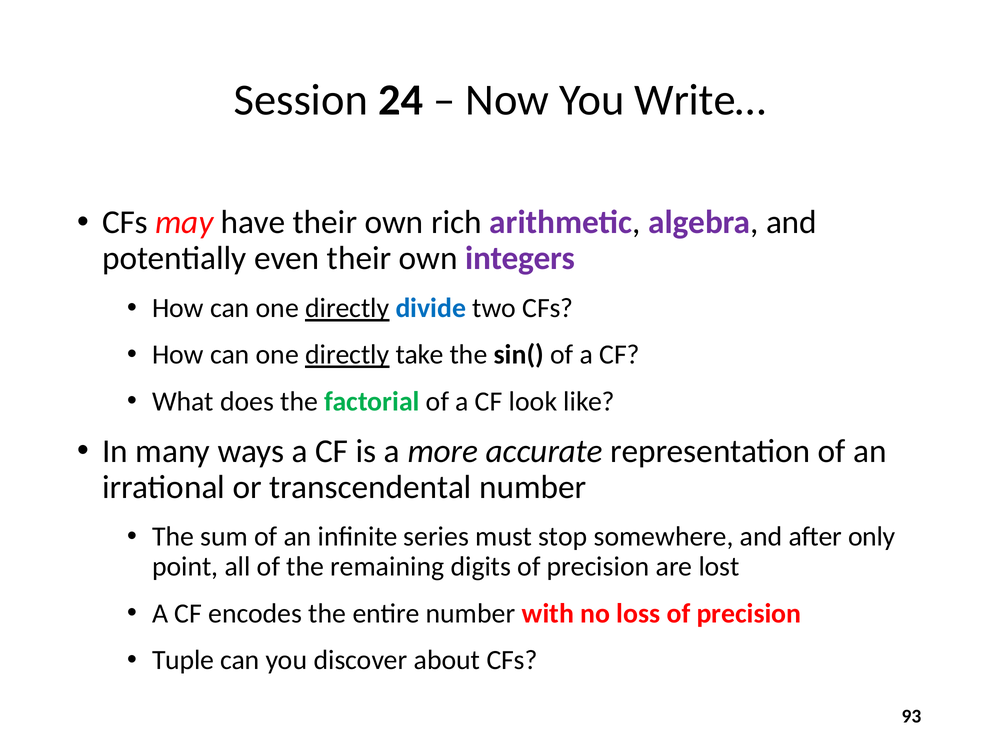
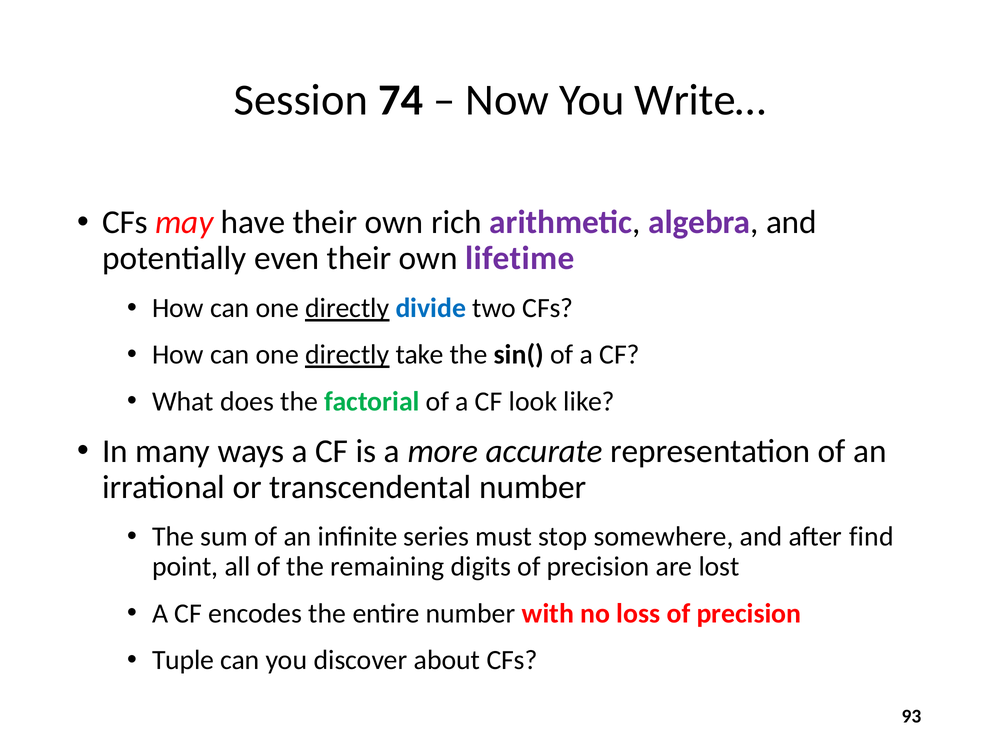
24: 24 -> 74 (401, 100)
integers: integers -> lifetime (520, 258)
only: only -> find (871, 537)
